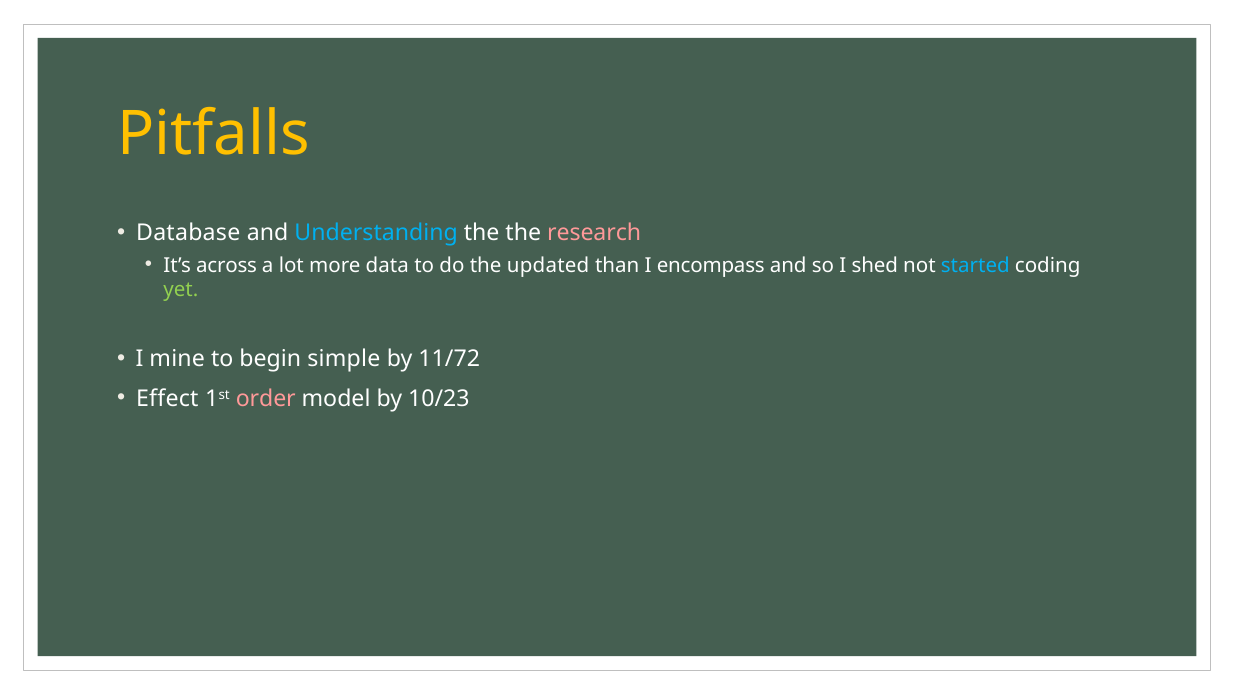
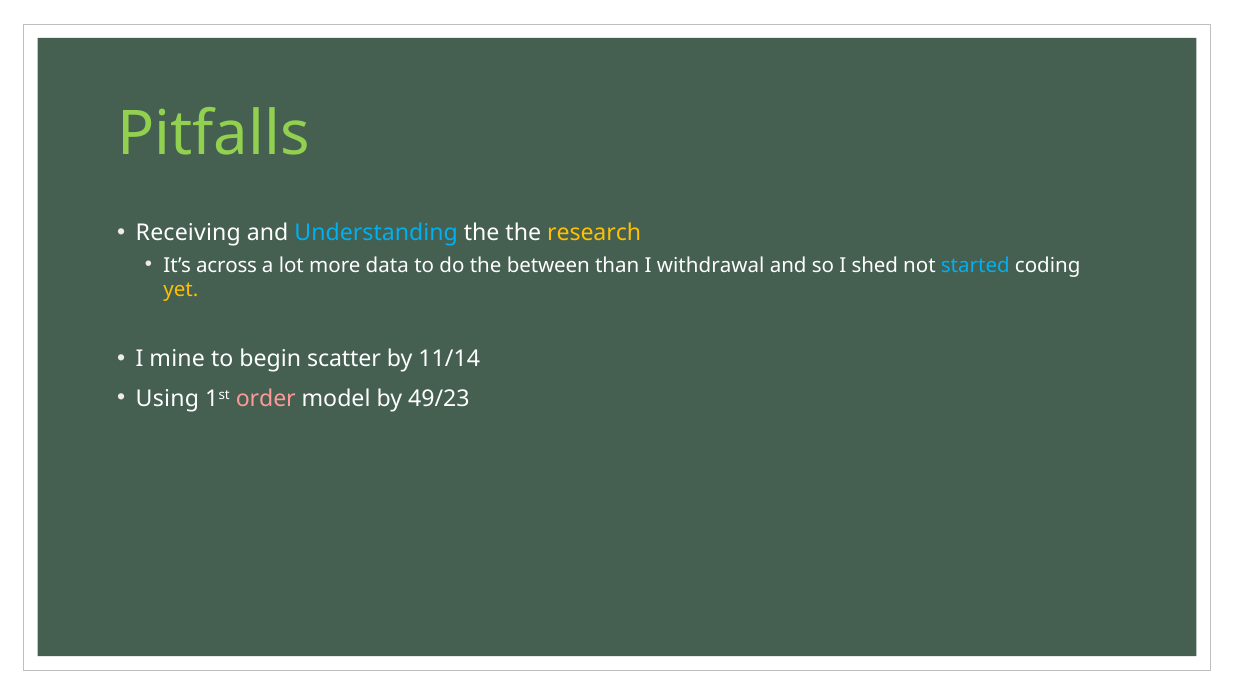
Pitfalls colour: yellow -> light green (214, 134)
Database: Database -> Receiving (188, 233)
research colour: pink -> yellow (594, 233)
updated: updated -> between (548, 265)
encompass: encompass -> withdrawal (711, 265)
yet colour: light green -> yellow (181, 290)
simple: simple -> scatter (344, 359)
11/72: 11/72 -> 11/14 (449, 359)
Effect: Effect -> Using (167, 399)
10/23: 10/23 -> 49/23 (439, 399)
